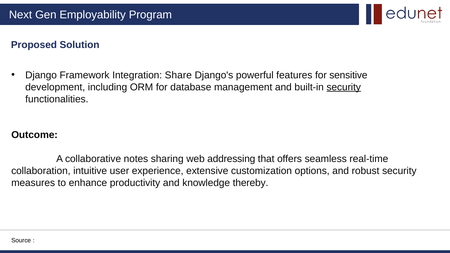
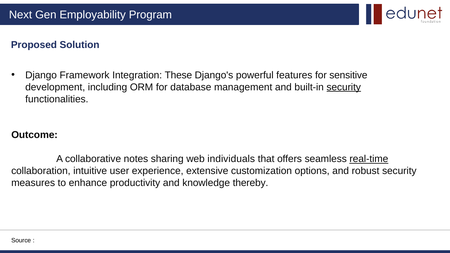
Share: Share -> These (178, 75)
addressing: addressing -> individuals (231, 159)
real-time underline: none -> present (369, 159)
